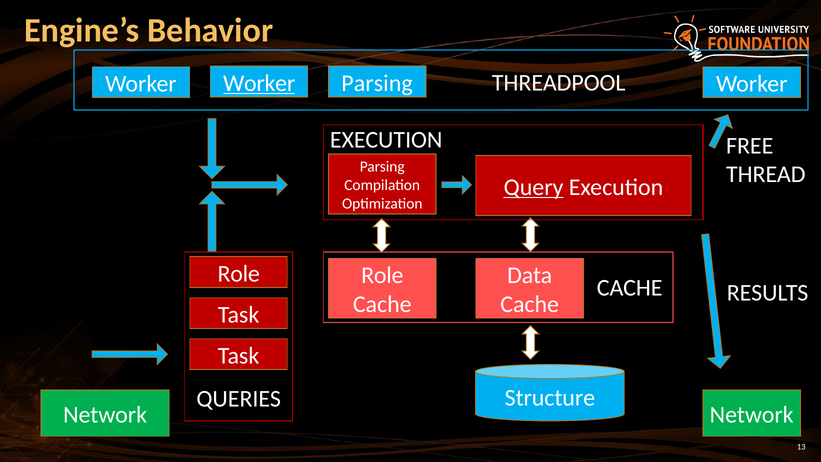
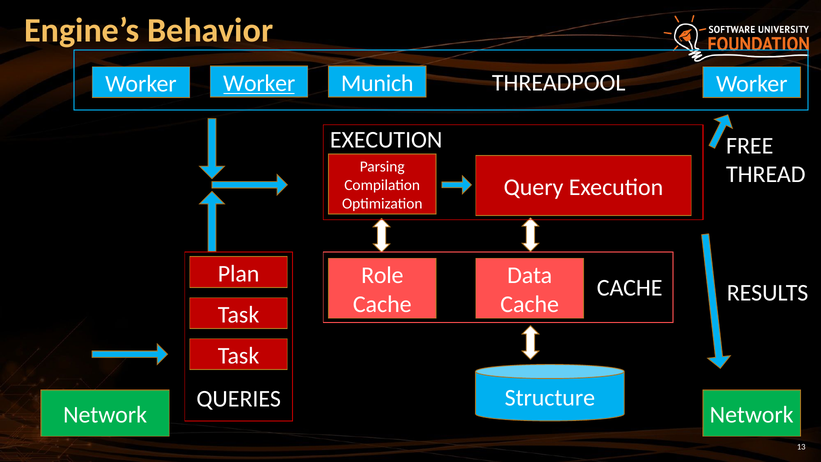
Parsing: Parsing -> Munich (377, 83)
Query underline: present -> none (534, 187)
Role: Role -> Plan (239, 274)
